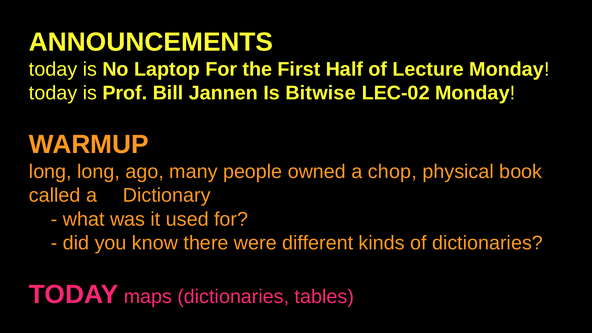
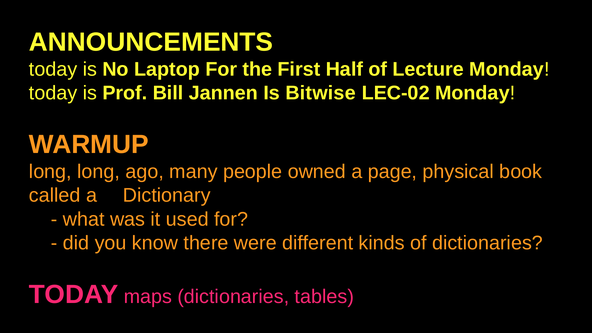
chop: chop -> page (392, 172)
